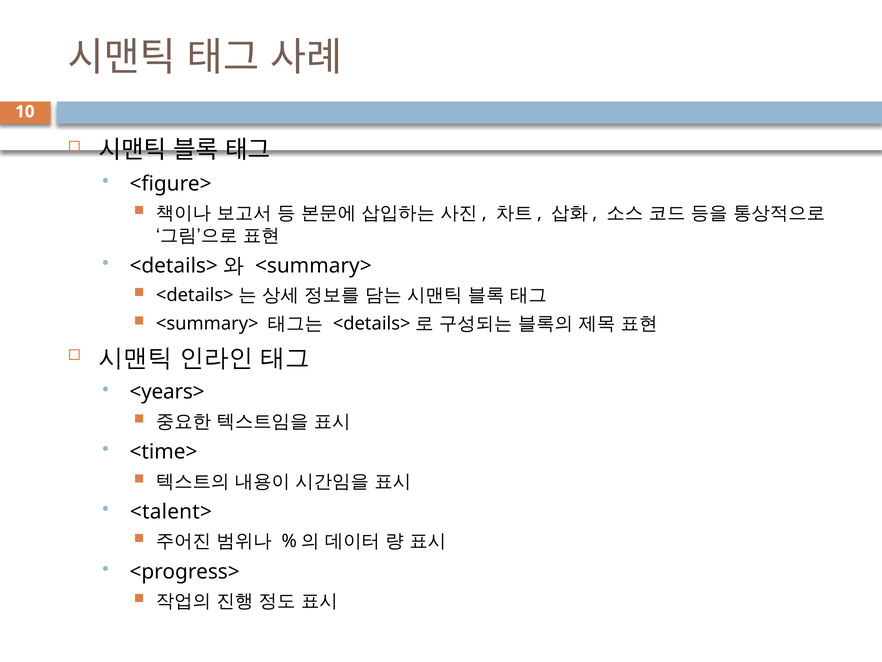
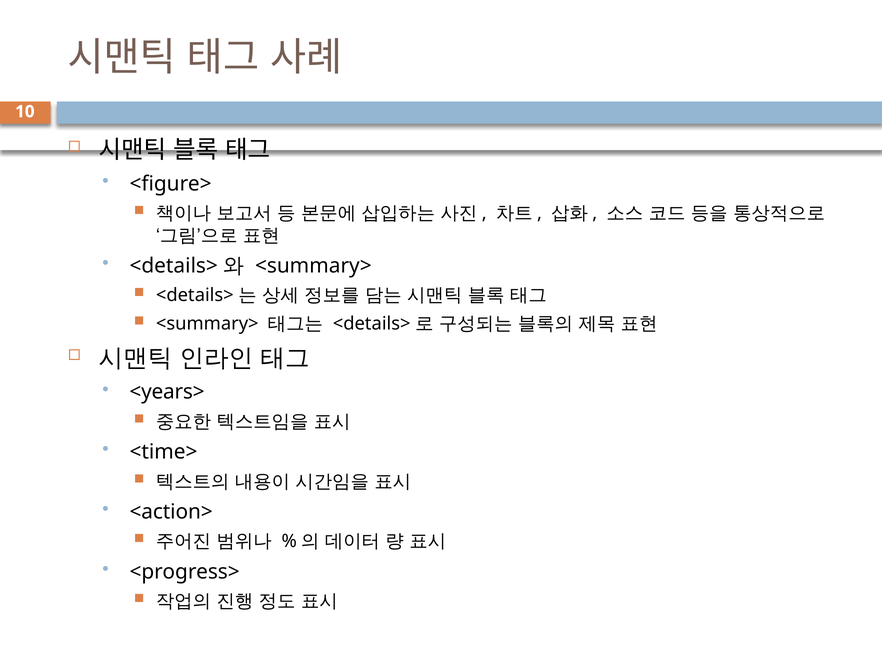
<talent>: <talent> -> <action> (171, 512)
